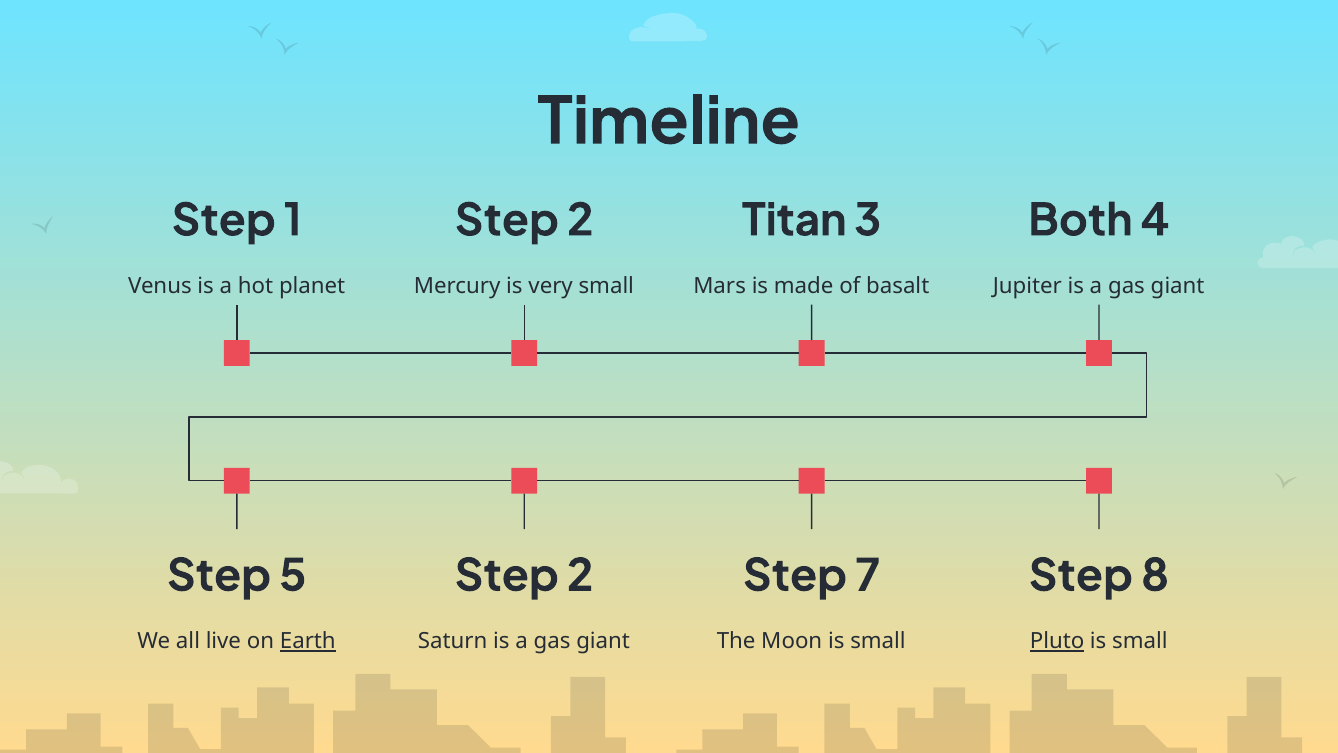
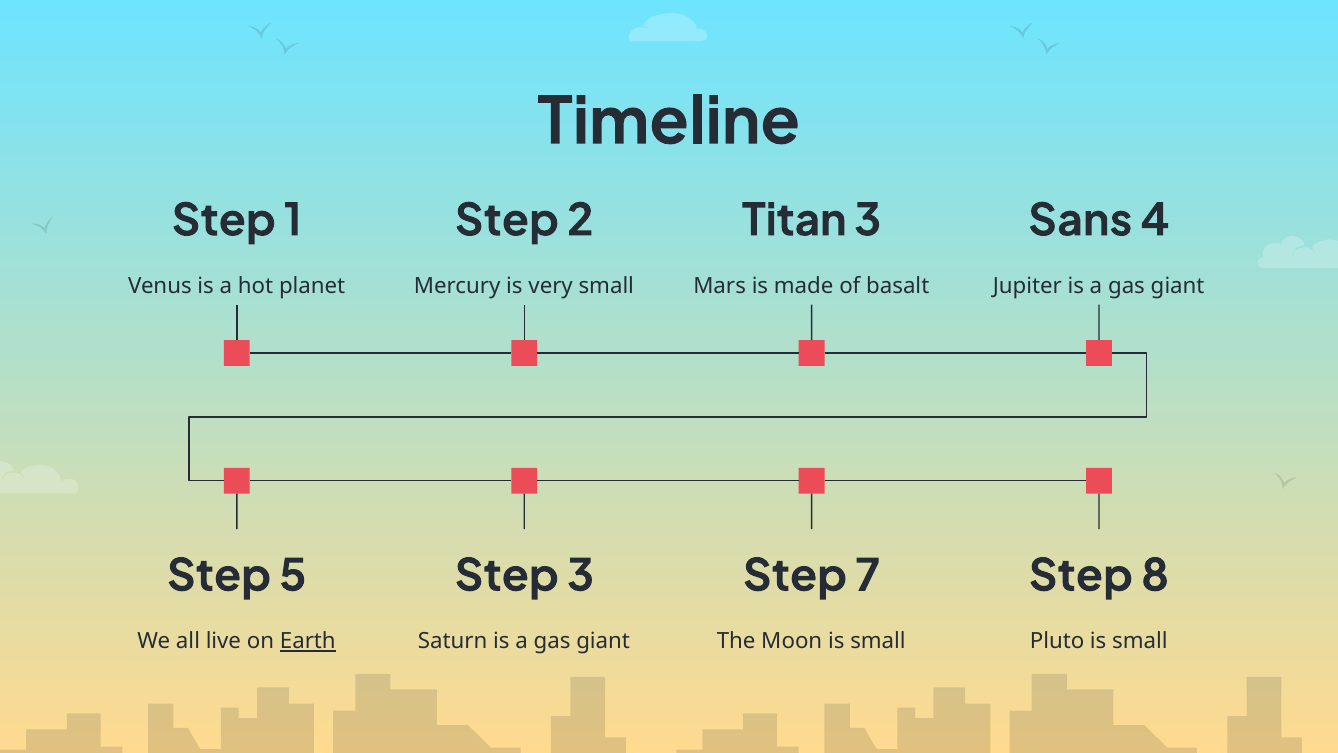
Both: Both -> Sans (1080, 221)
2: 2 -> 3 (580, 576)
Pluto underline: present -> none (1057, 641)
